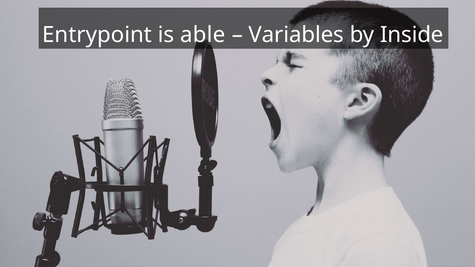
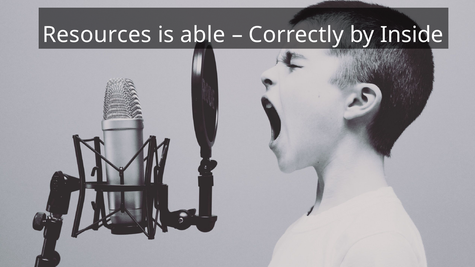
Entrypoint: Entrypoint -> Resources (97, 35)
Variables: Variables -> Correctly (296, 35)
